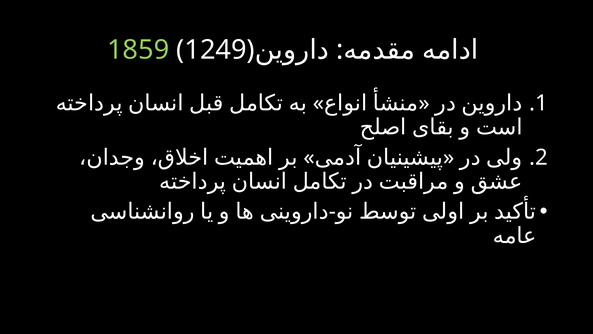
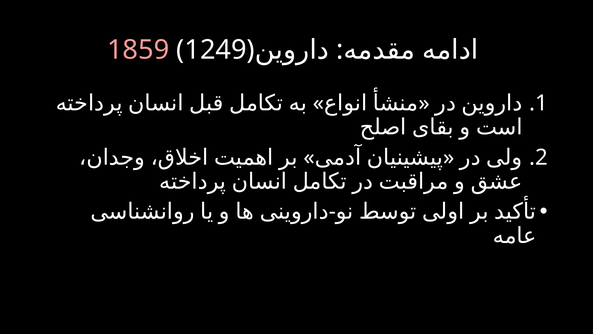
1859 colour: light green -> pink (138, 50)
